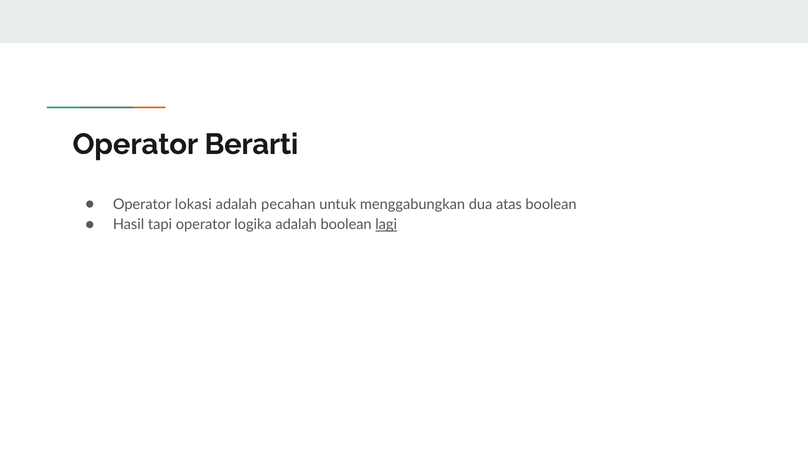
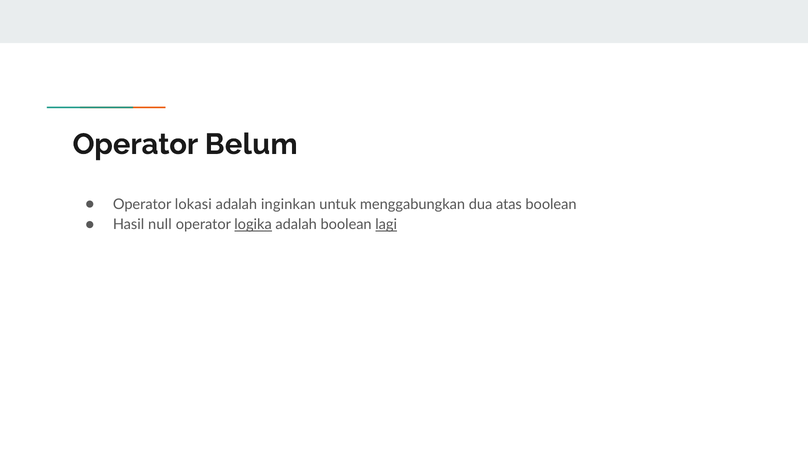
Berarti: Berarti -> Belum (251, 144)
pecahan: pecahan -> inginkan (288, 204)
tapi: tapi -> null (160, 224)
logika underline: none -> present (253, 224)
